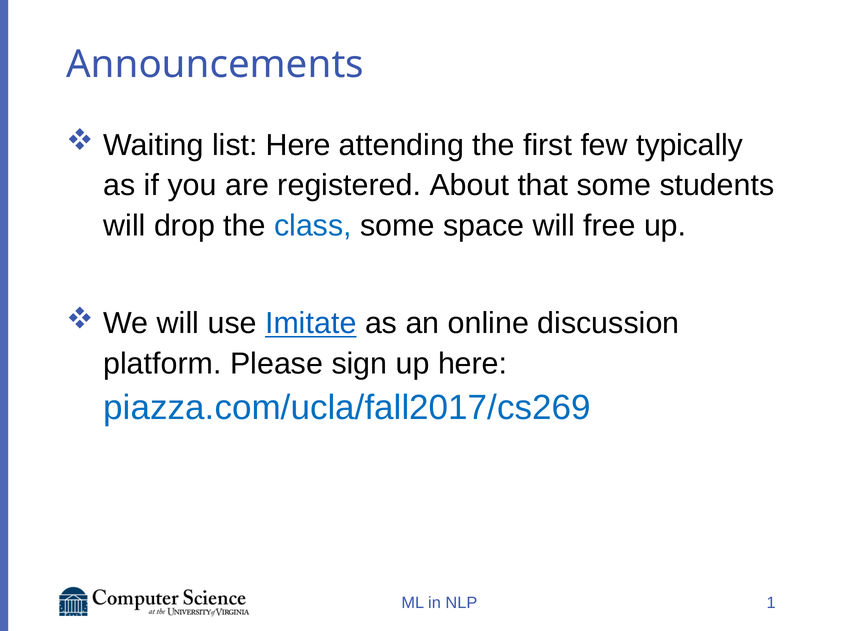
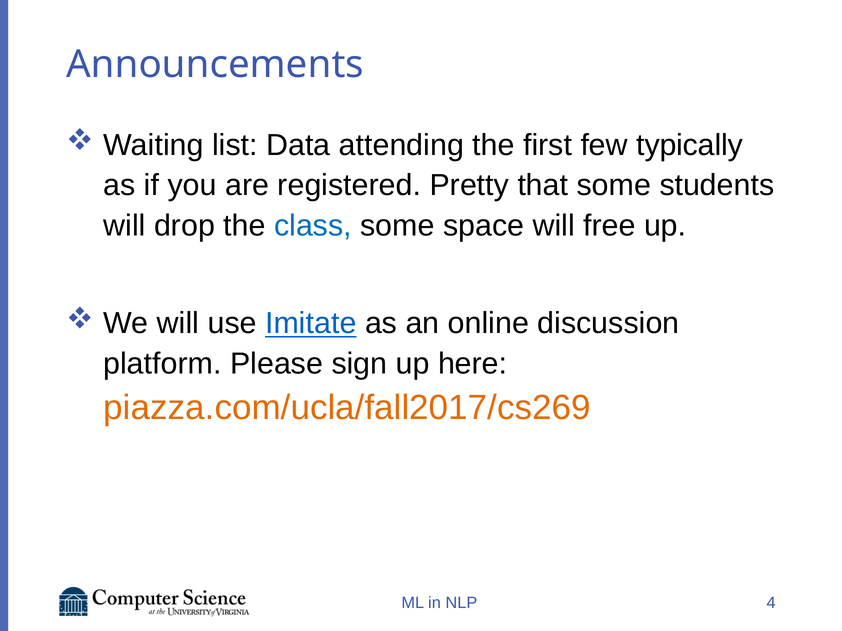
list Here: Here -> Data (298, 145)
About: About -> Pretty (469, 186)
piazza.com/ucla/fall2017/cs269 colour: blue -> orange (347, 408)
1: 1 -> 4 (771, 603)
